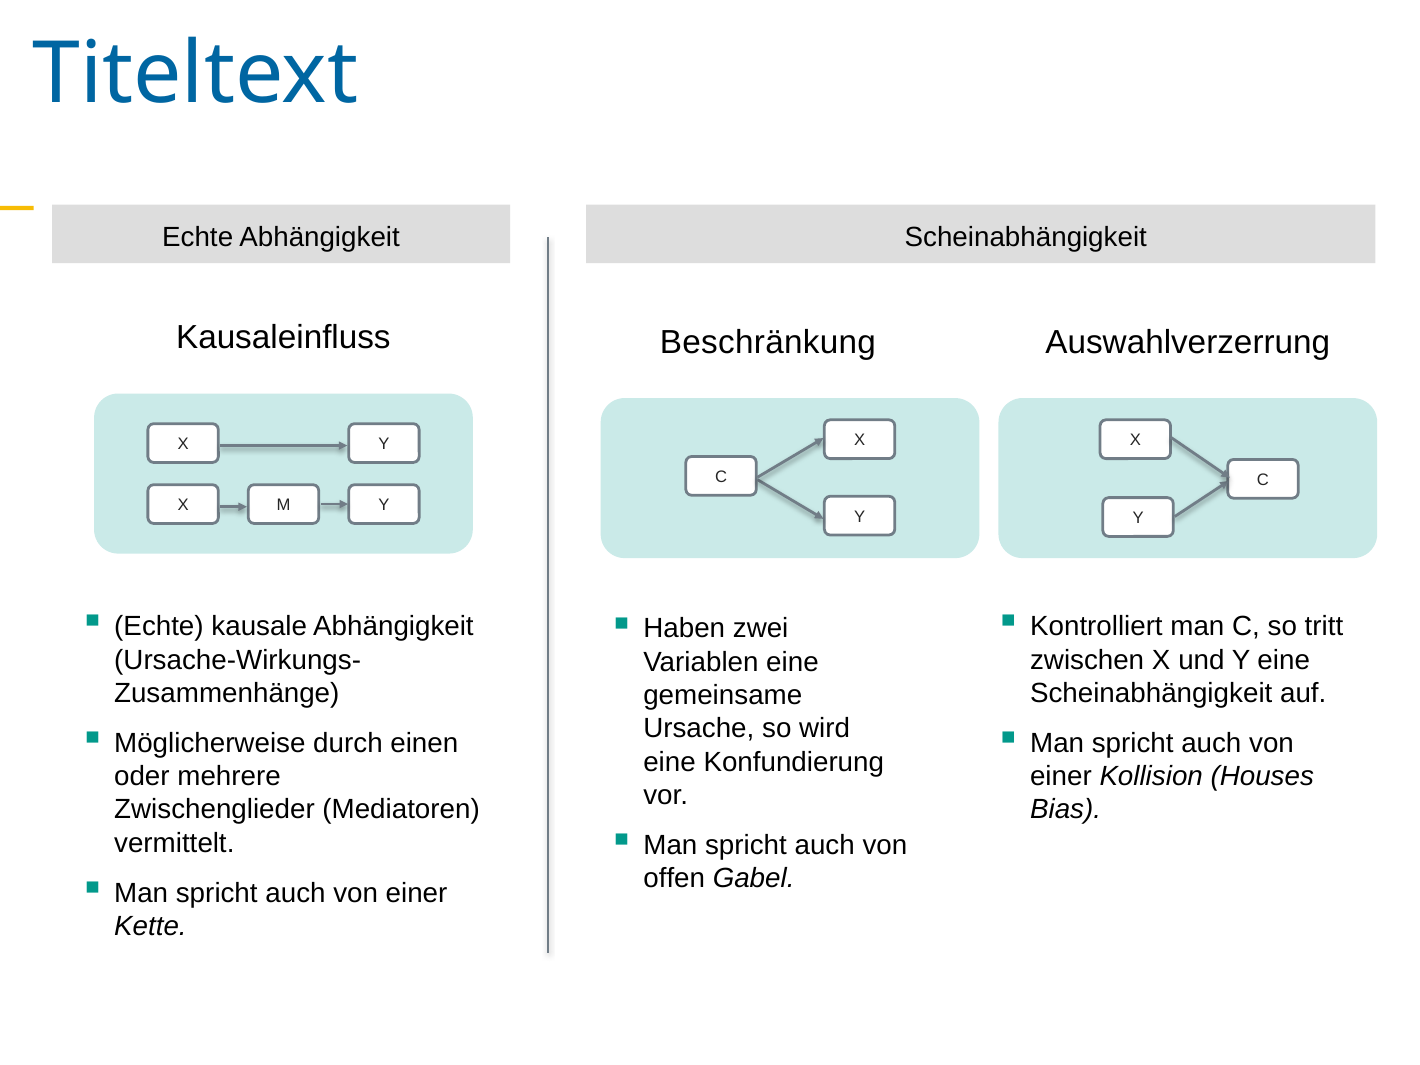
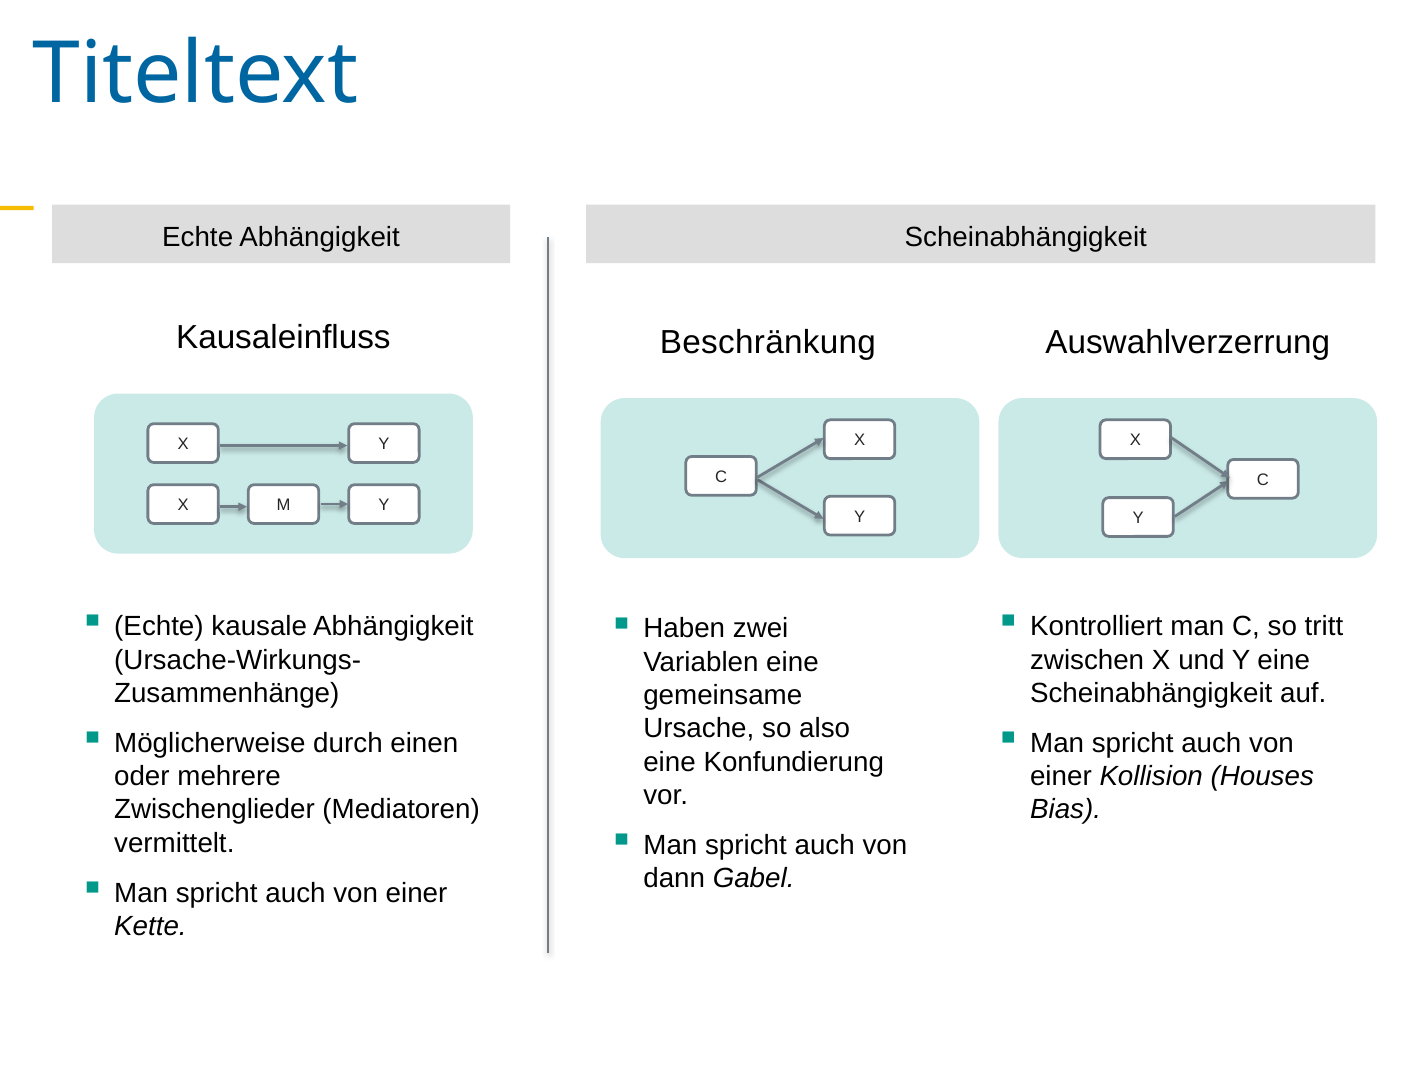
wird: wird -> also (825, 729)
offen: offen -> dann (674, 878)
